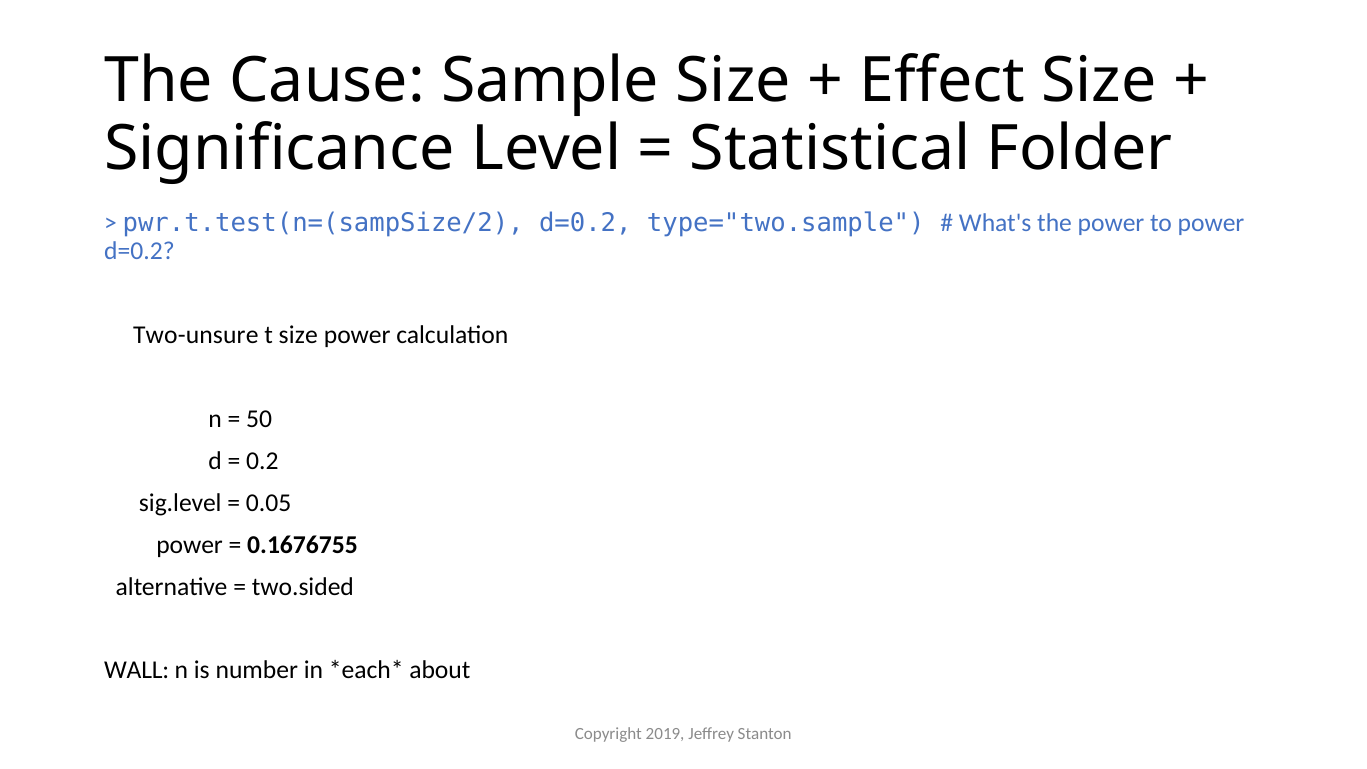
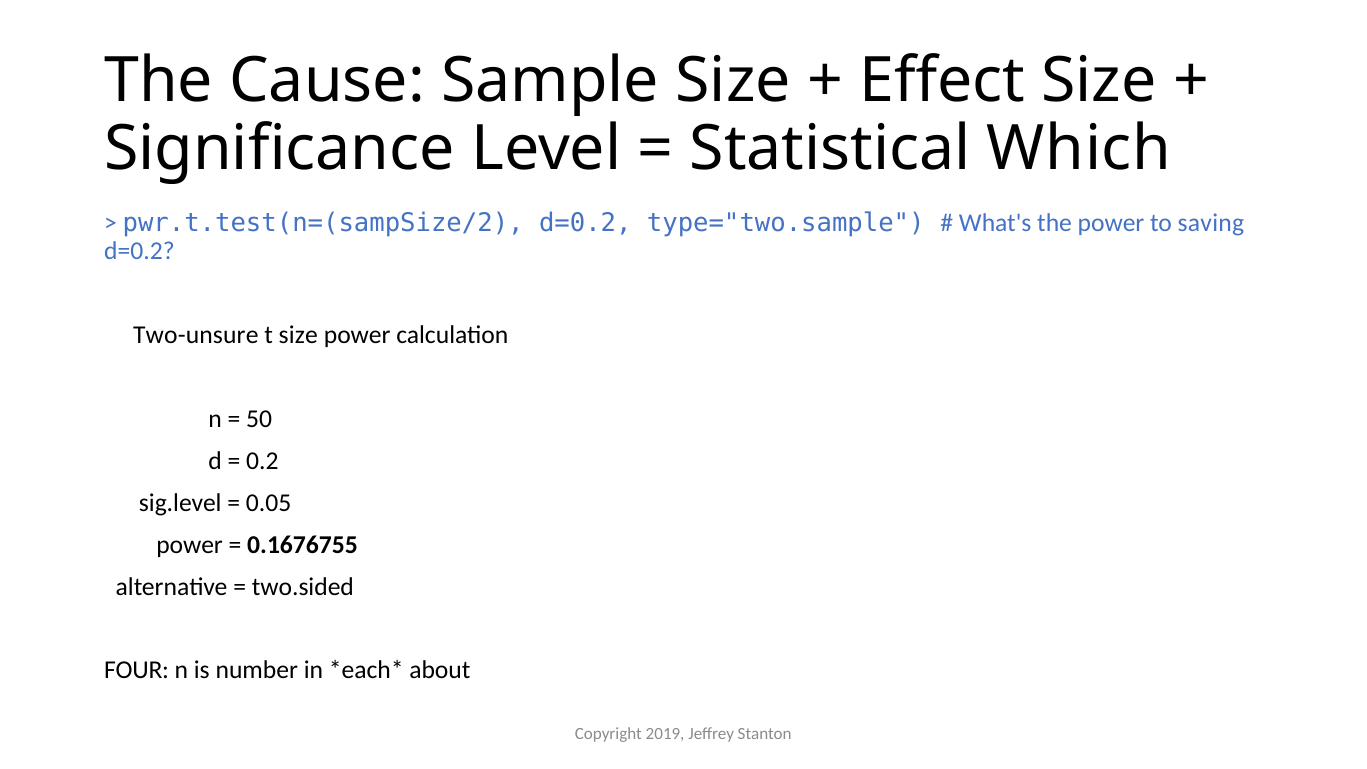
Folder: Folder -> Which (1079, 149)
to power: power -> saving (1211, 224)
WALL: WALL -> FOUR (137, 670)
